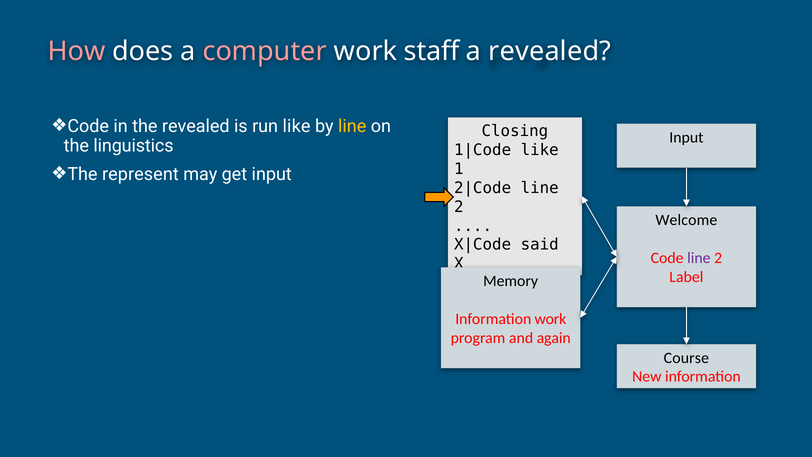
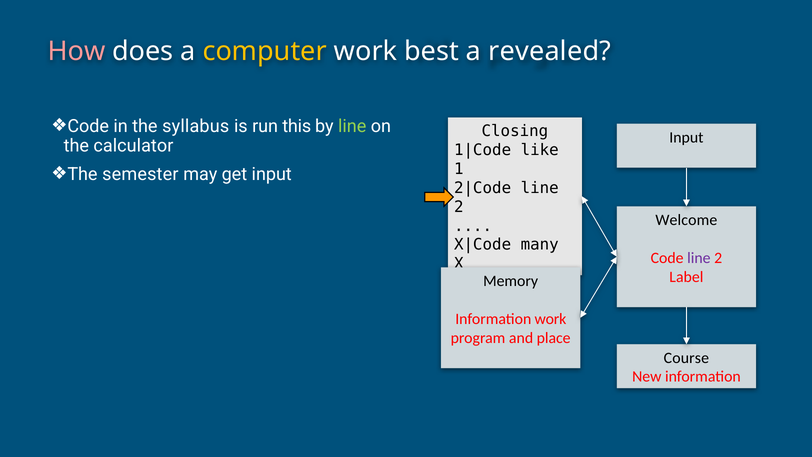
computer colour: pink -> yellow (265, 51)
staff: staff -> best (432, 51)
the revealed: revealed -> syllabus (196, 126)
run like: like -> this (297, 126)
line colour: yellow -> light green (352, 126)
linguistics: linguistics -> calculator (133, 146)
represent: represent -> semester (140, 174)
said: said -> many (540, 245)
again: again -> place (554, 338)
